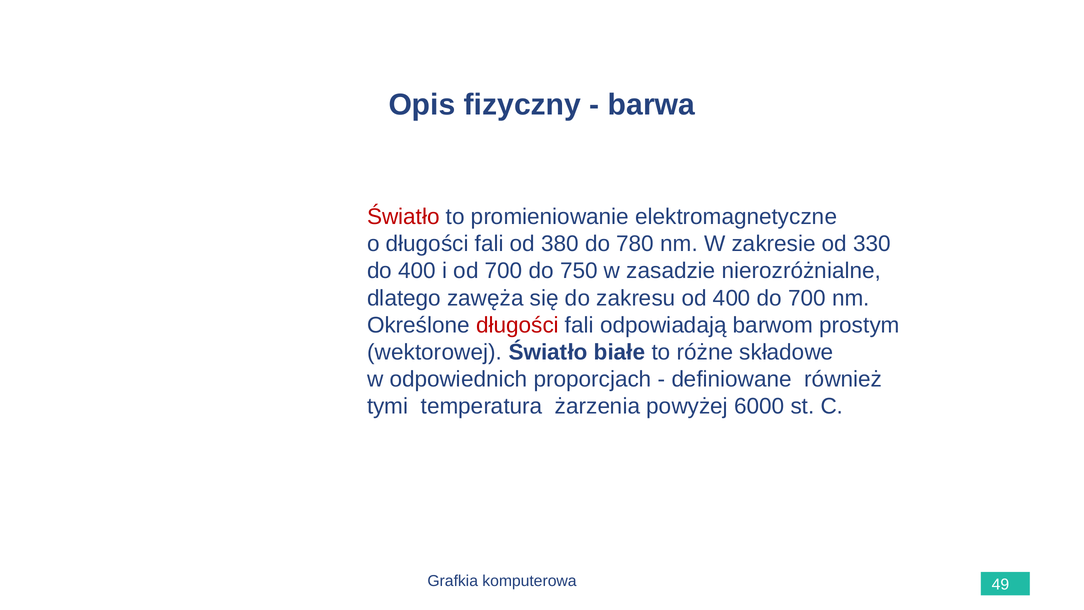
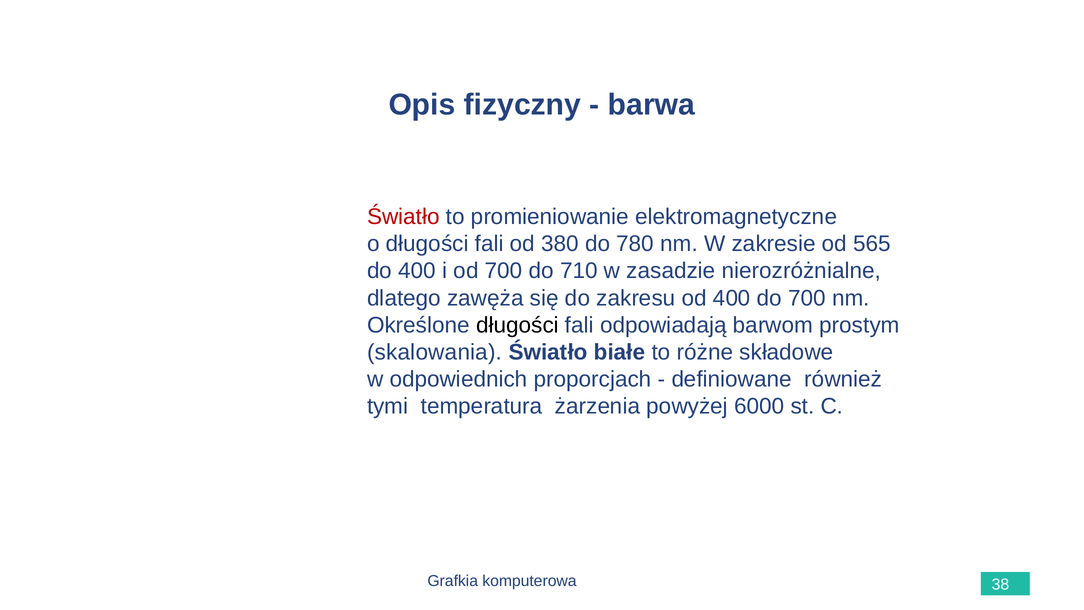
330: 330 -> 565 (872, 244)
750: 750 -> 710 (579, 271)
długości colour: red -> black (517, 325)
wektorowej: wektorowej -> skalowania (435, 352)
49: 49 -> 38 (1000, 585)
